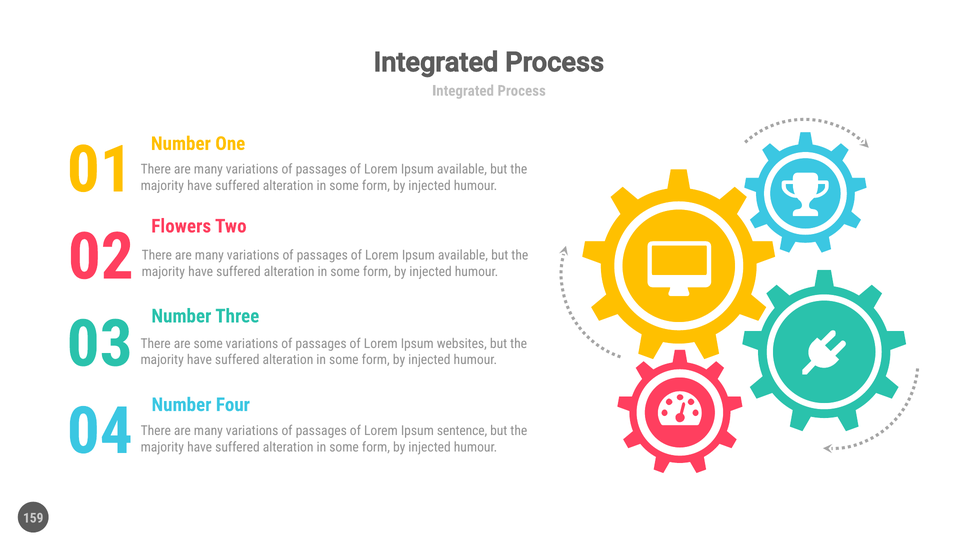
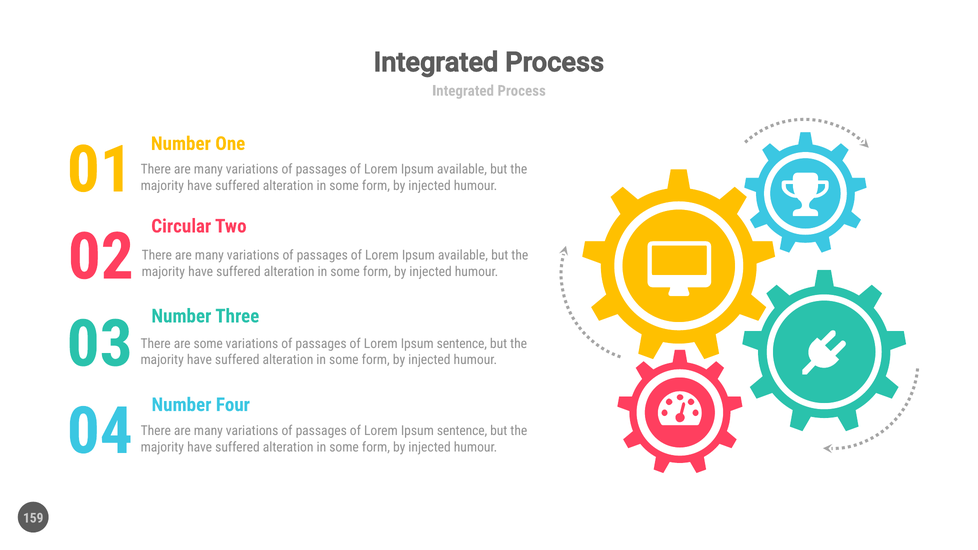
Flowers: Flowers -> Circular (181, 226)
websites: websites -> sentence (462, 344)
